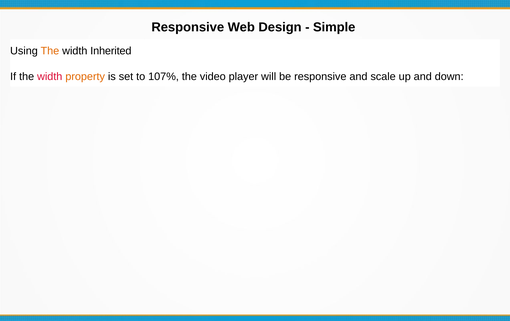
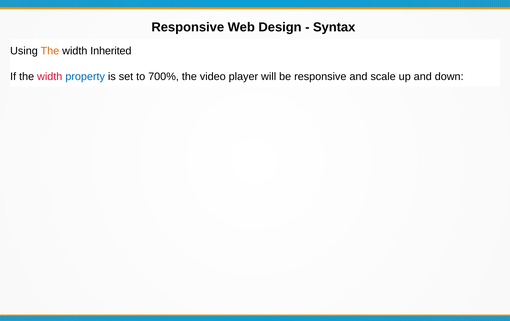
Simple: Simple -> Syntax (334, 27)
property colour: orange -> blue (85, 77)
107%: 107% -> 700% (164, 77)
